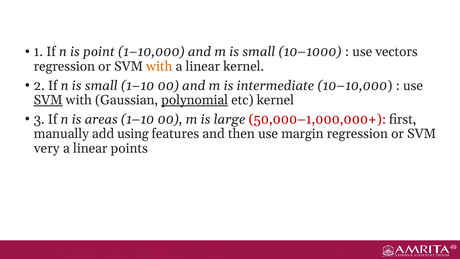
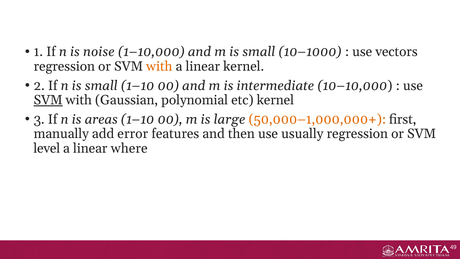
point: point -> noise (99, 52)
polynomial underline: present -> none (195, 100)
50,000–1,000,000+ colour: red -> orange (317, 119)
using: using -> error (133, 134)
margin: margin -> usually (302, 134)
very: very -> level (47, 148)
points: points -> where (129, 148)
